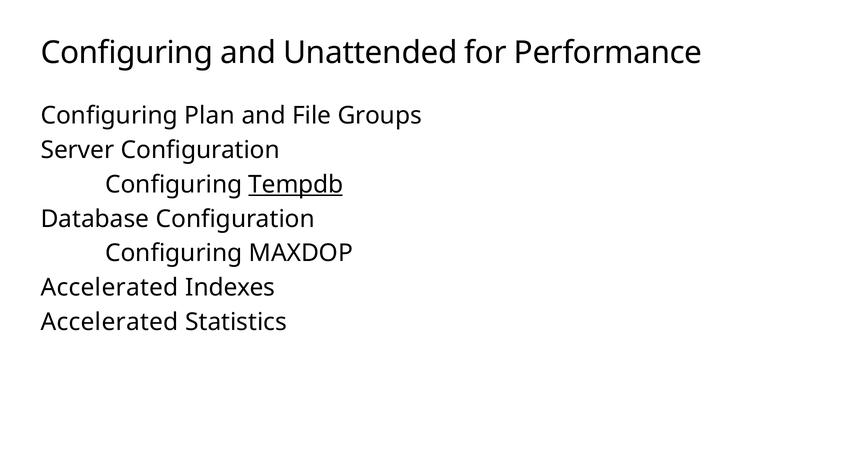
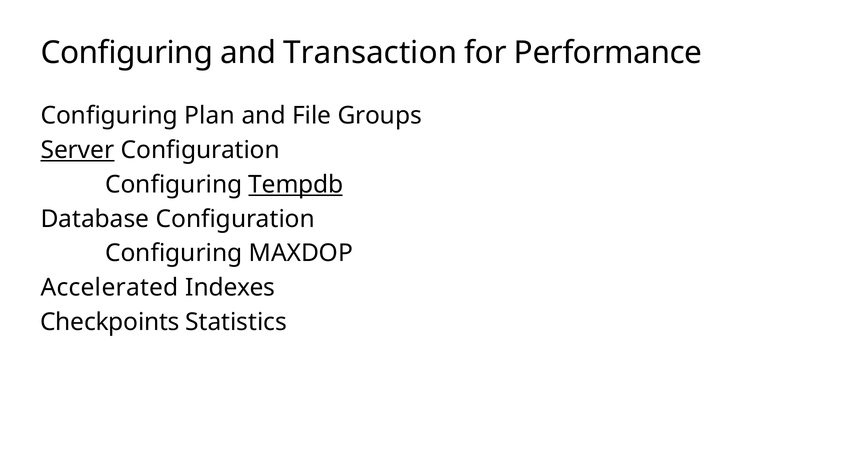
Unattended: Unattended -> Transaction (370, 53)
Server underline: none -> present (78, 150)
Accelerated: Accelerated -> Checkpoints (110, 322)
